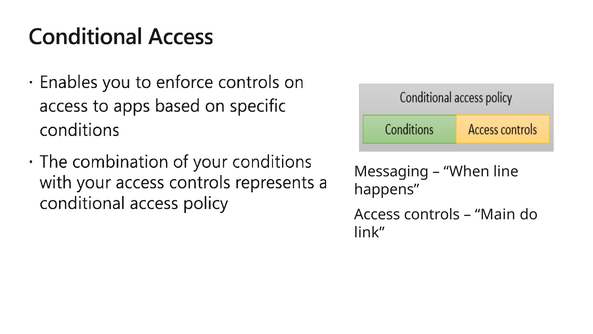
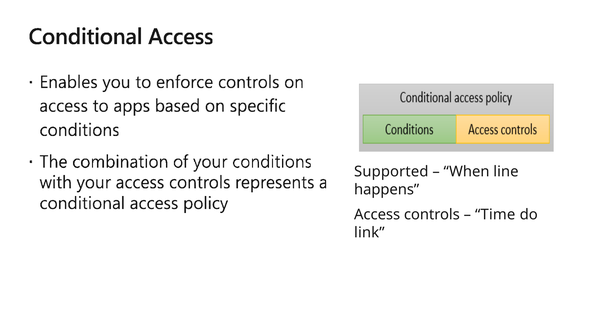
Messaging: Messaging -> Supported (391, 172)
Main: Main -> Time (495, 215)
